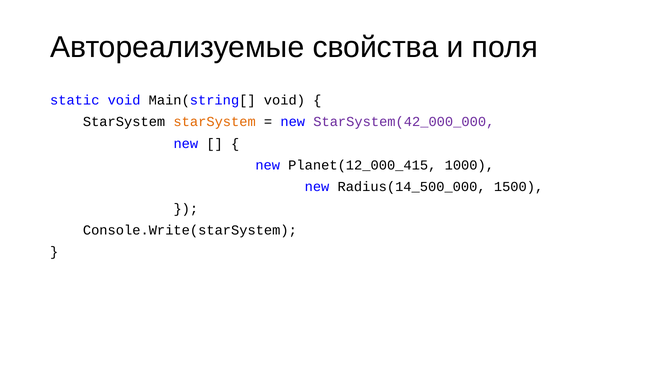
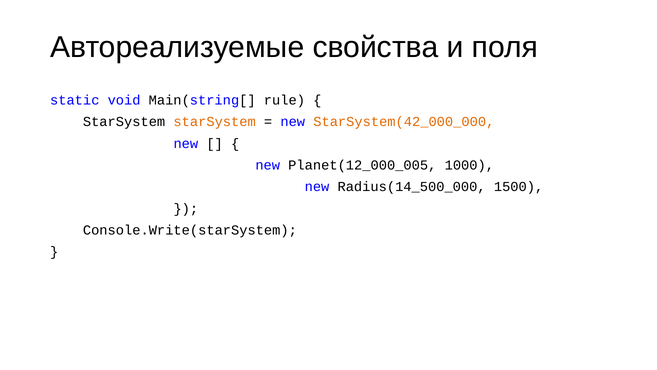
Main(string[ void: void -> rule (284, 100)
StarSystem(42_000_000 colour: purple -> orange (404, 122)
Planet(12_000_415: Planet(12_000_415 -> Planet(12_000_005 (362, 165)
